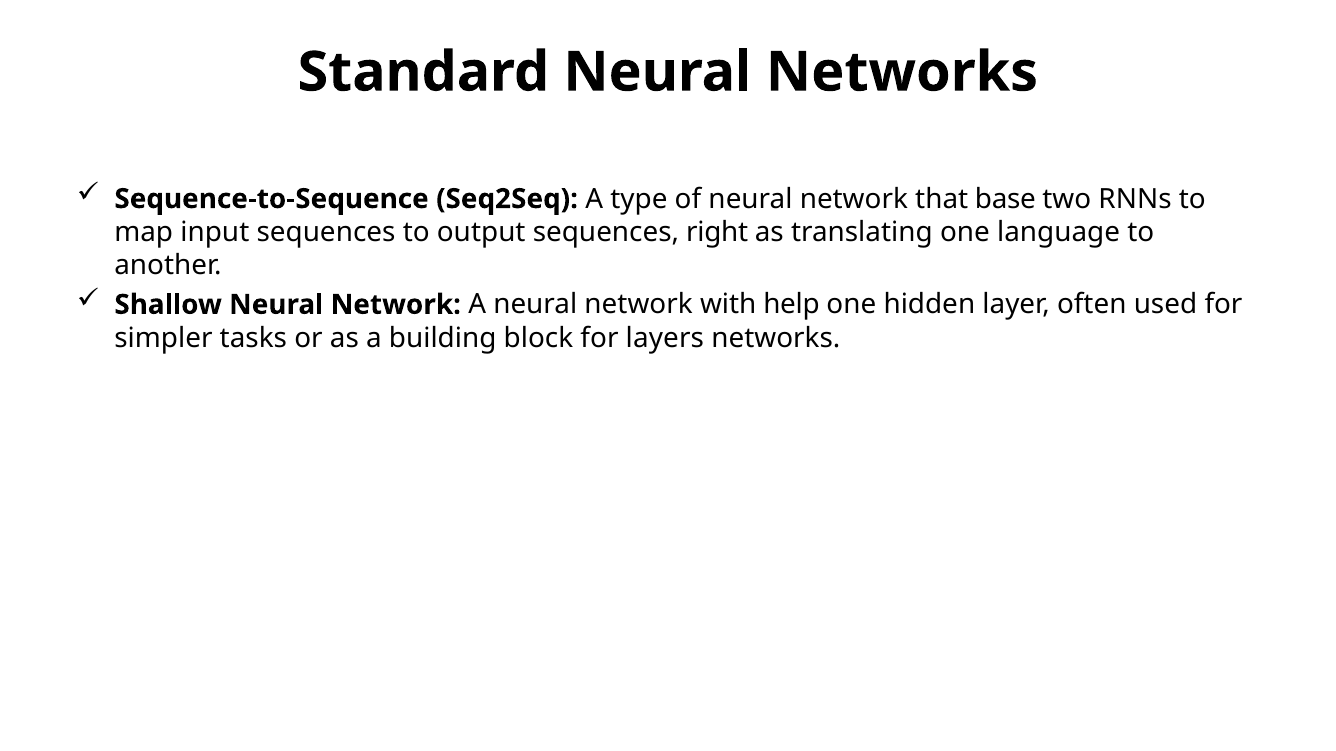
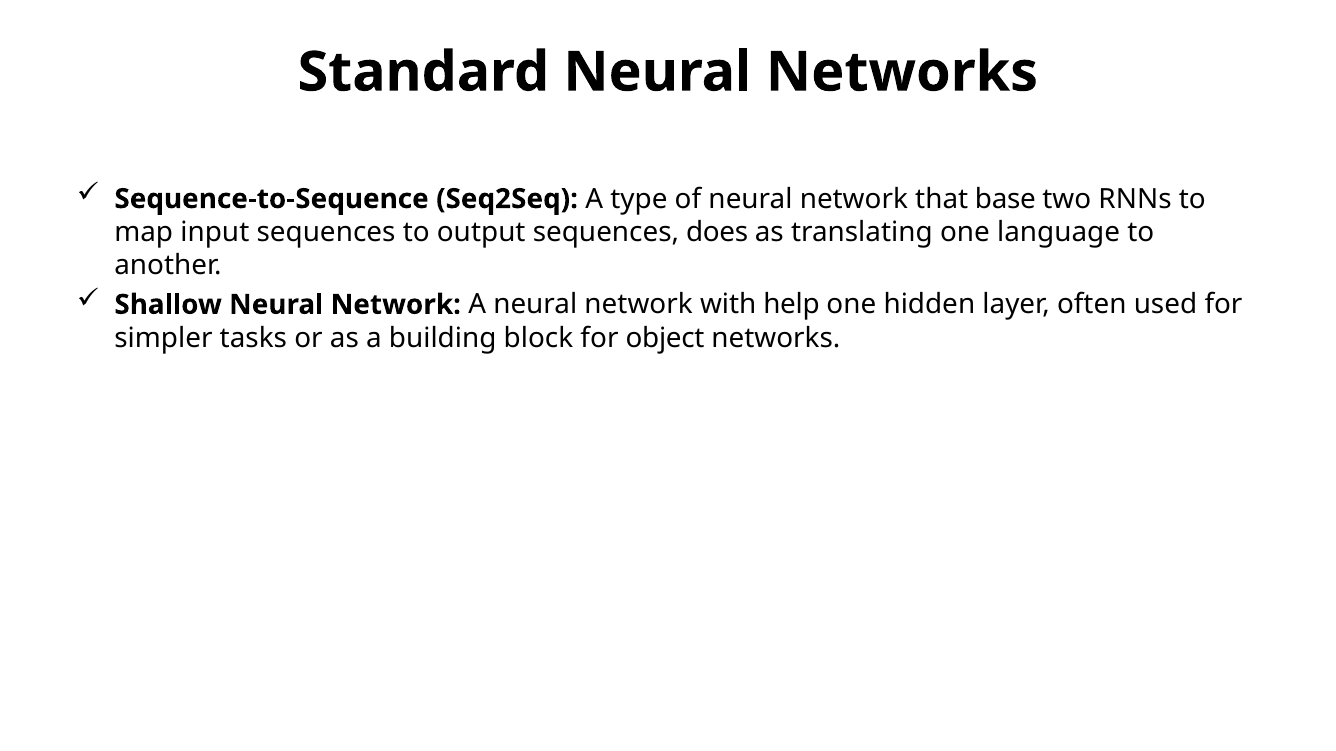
right: right -> does (717, 232)
layers: layers -> object (665, 338)
